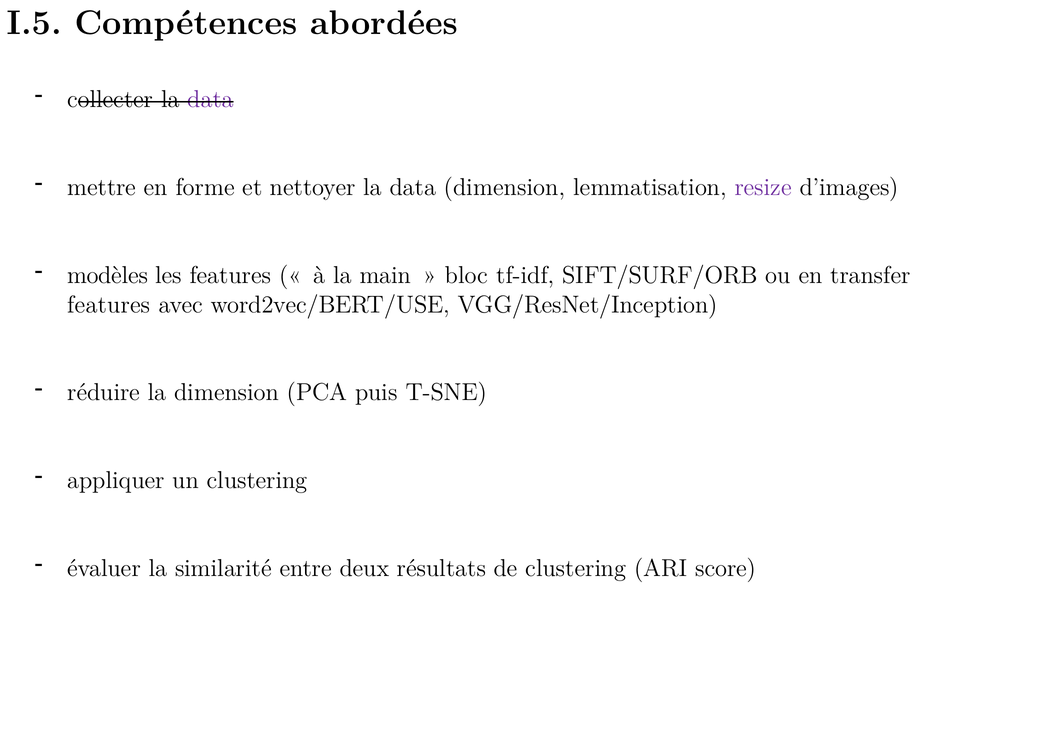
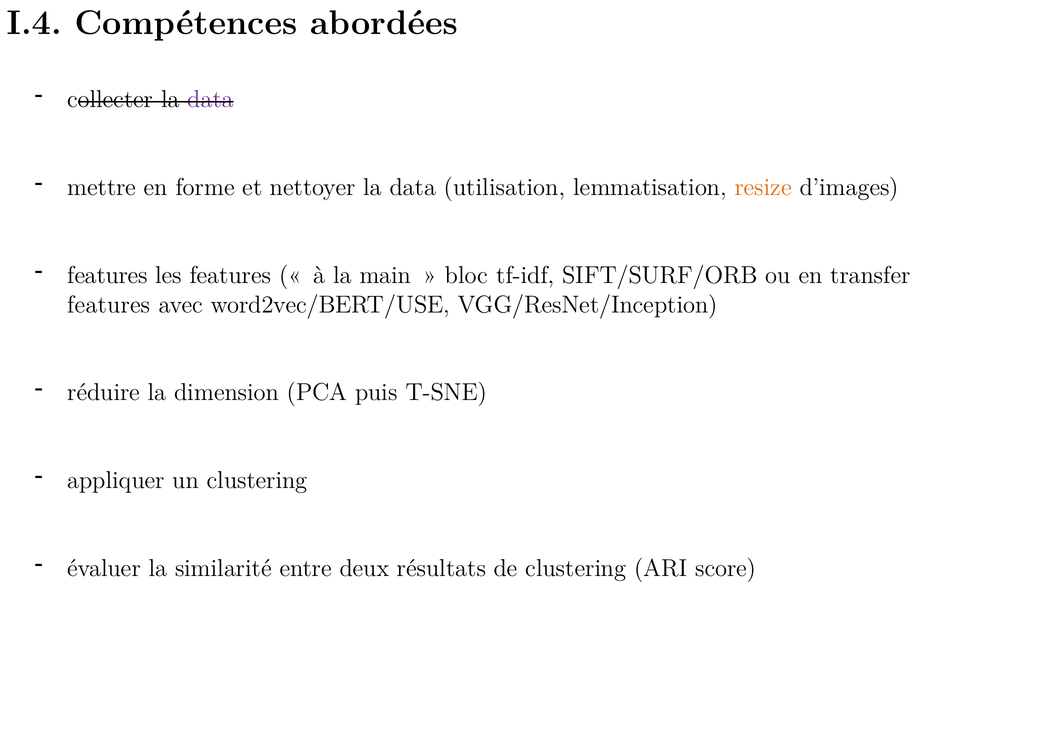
I.5: I.5 -> I.4 (34, 23)
data dimension: dimension -> utilisation (505, 187)
resize colour: purple -> orange (763, 187)
modèles: modèles -> features (108, 275)
